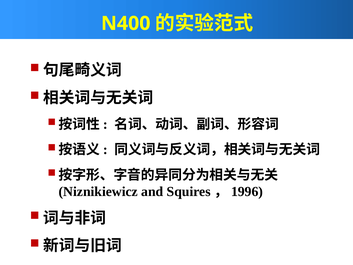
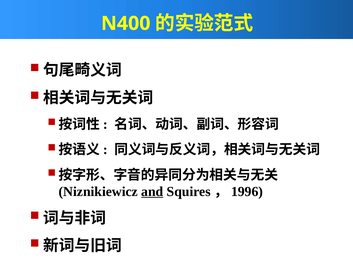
and underline: none -> present (152, 191)
